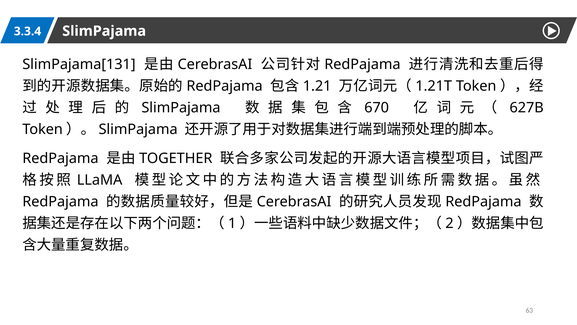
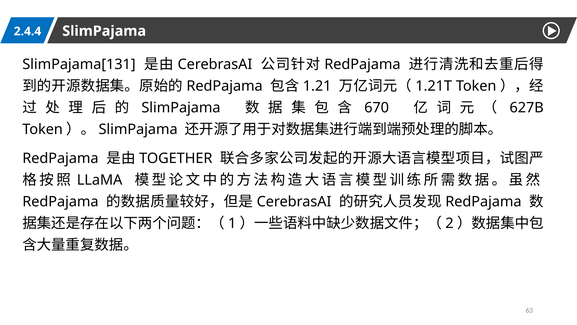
3.3.4: 3.3.4 -> 2.4.4 (27, 31)
